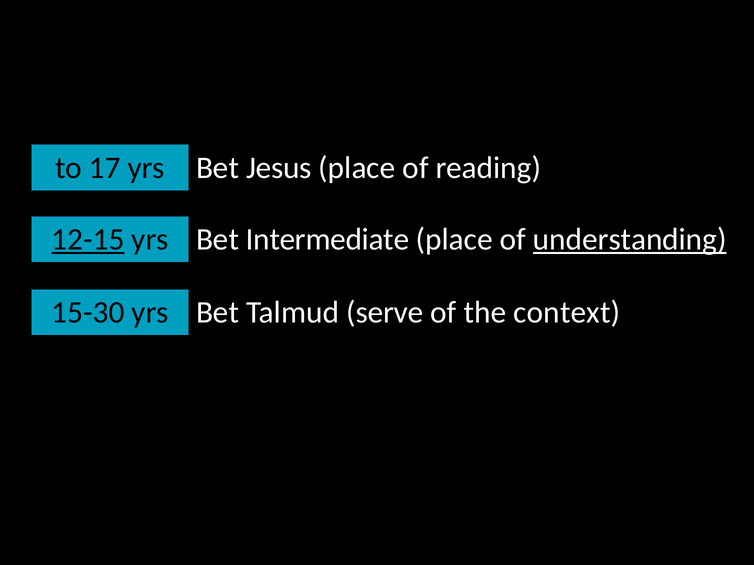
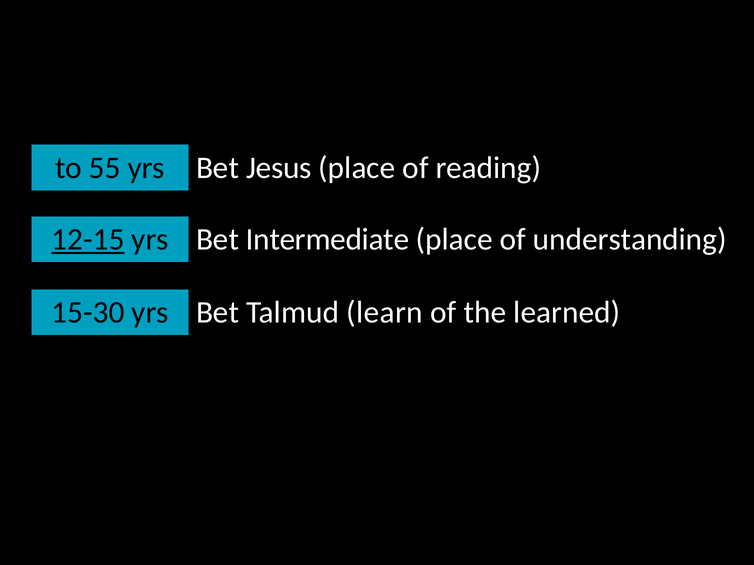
17: 17 -> 55 (105, 168)
understanding underline: present -> none (630, 240)
serve: serve -> learn (385, 313)
context: context -> learned (567, 313)
